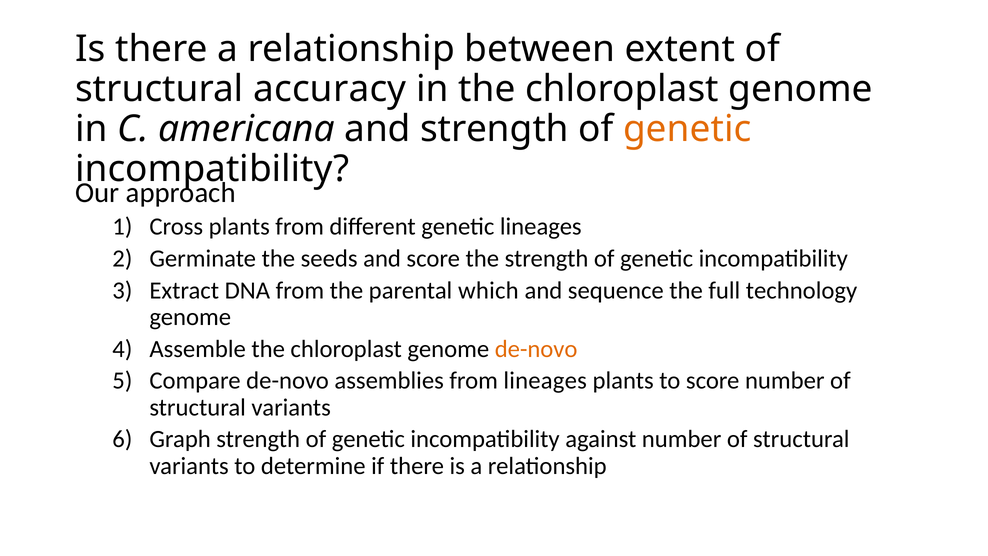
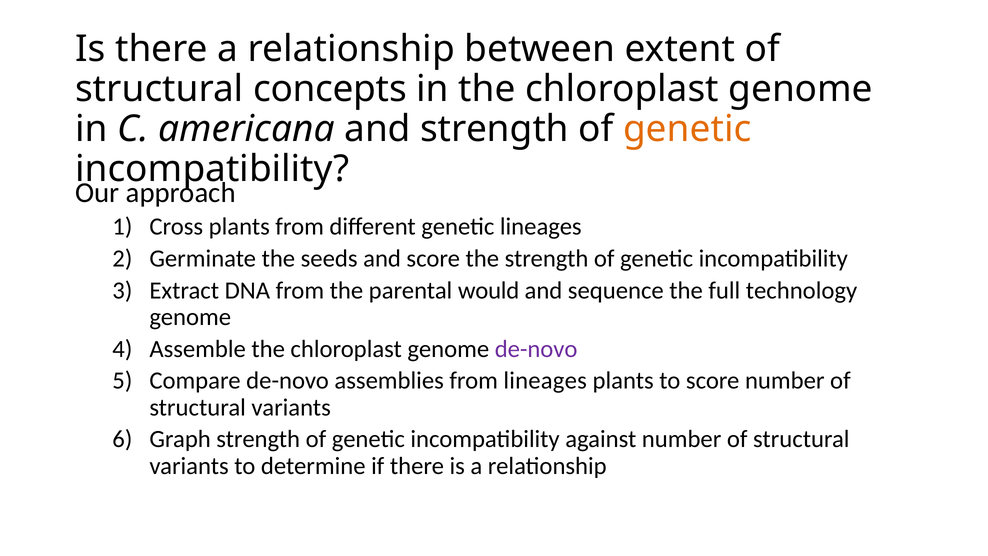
accuracy: accuracy -> concepts (330, 89)
which: which -> would (489, 290)
de-novo colour: orange -> purple (536, 349)
